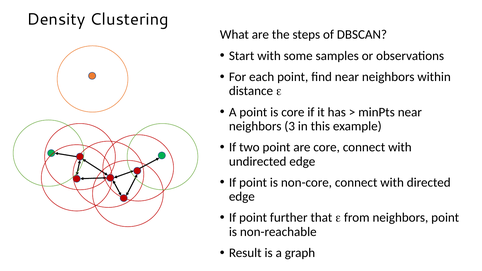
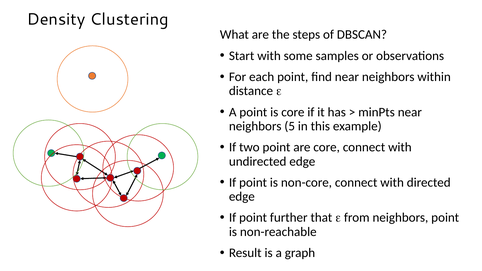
3: 3 -> 5 (290, 126)
